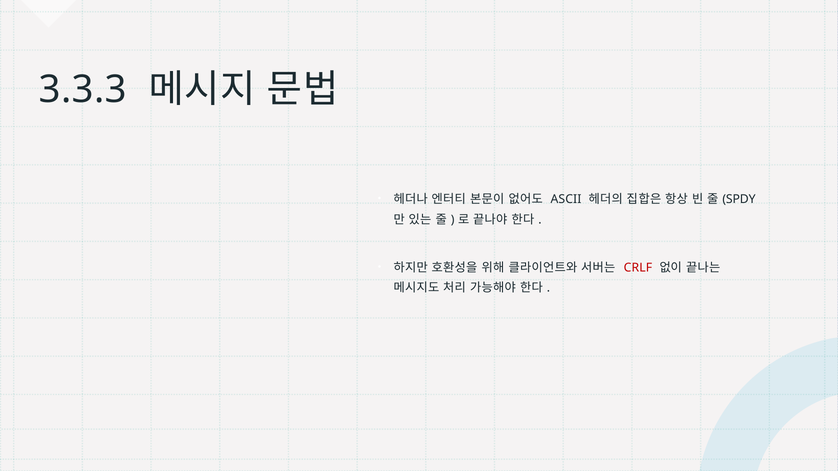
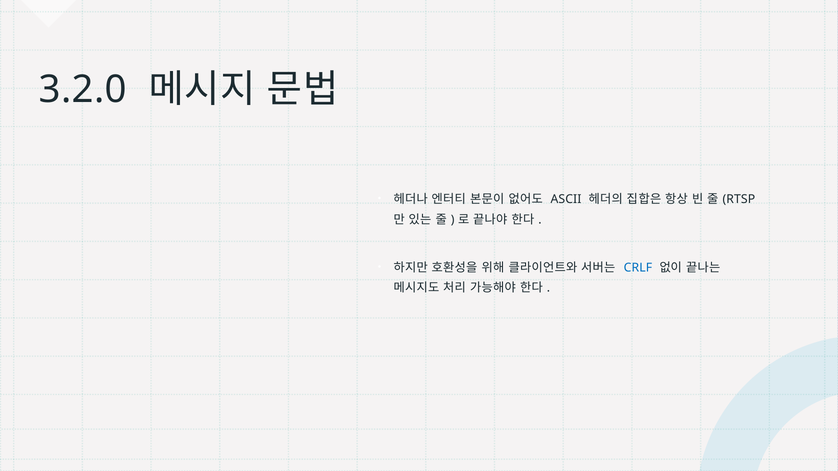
3.3.3: 3.3.3 -> 3.2.0 (83, 90)
SPDY: SPDY -> RTSP (739, 200)
CRLF colour: red -> blue (638, 268)
